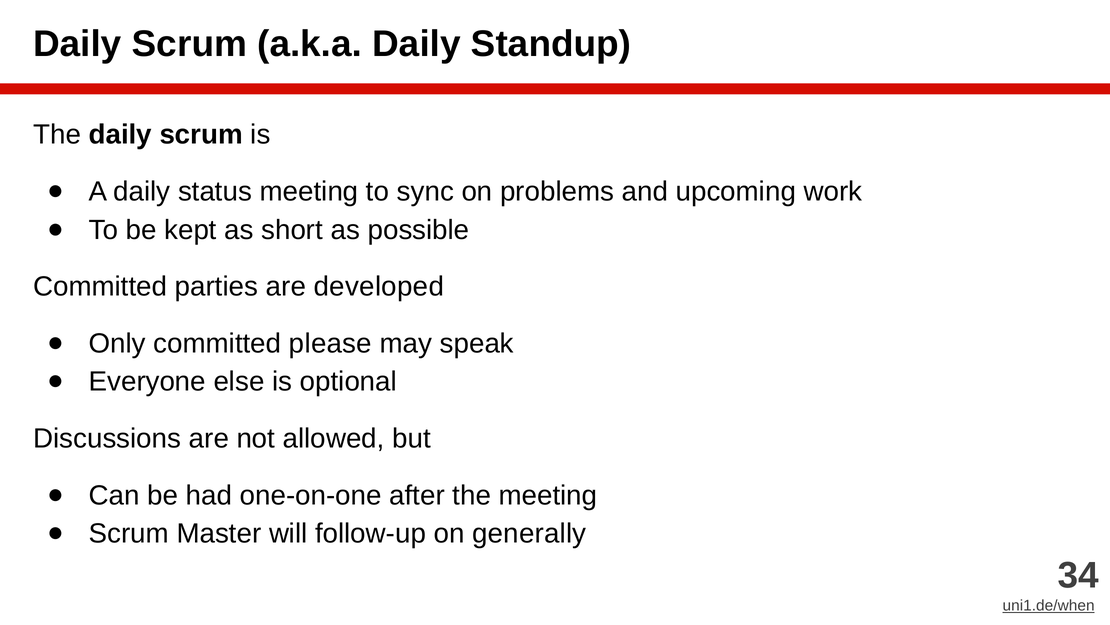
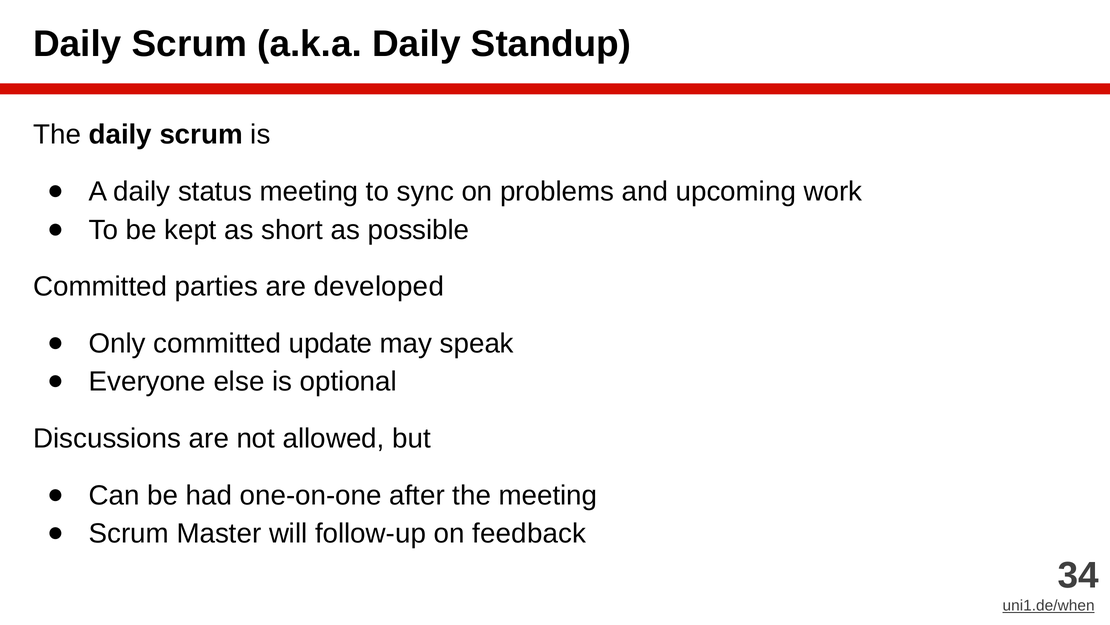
please: please -> update (331, 343)
generally: generally -> feedback (529, 533)
